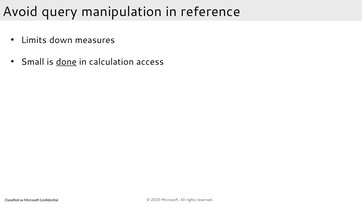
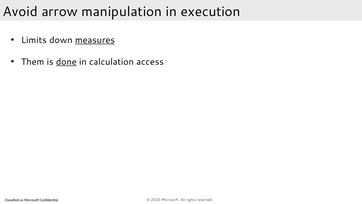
query: query -> arrow (60, 12)
reference: reference -> execution (211, 12)
measures underline: none -> present (95, 40)
Small: Small -> Them (33, 62)
